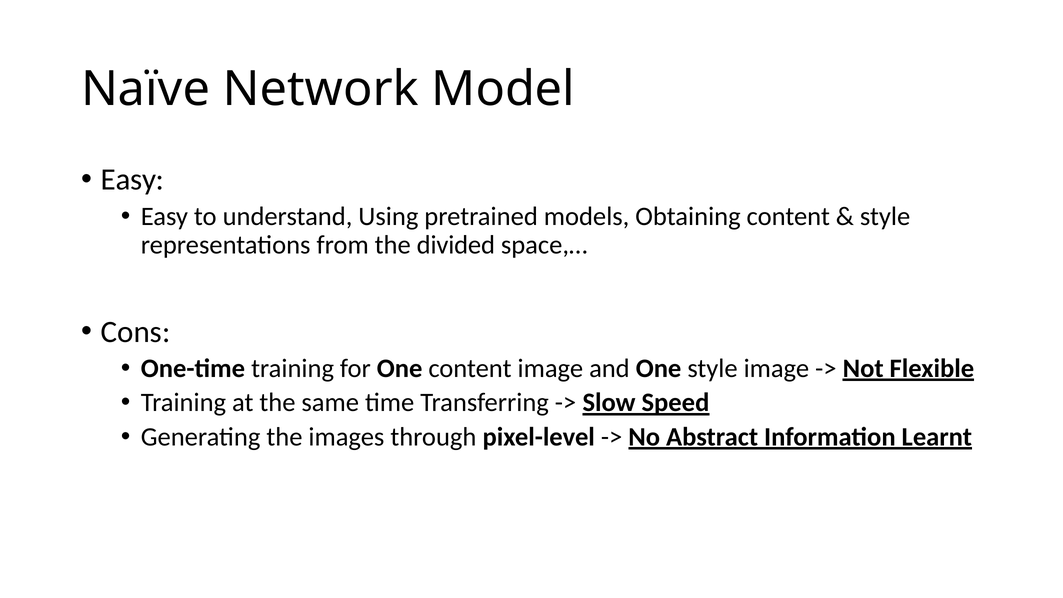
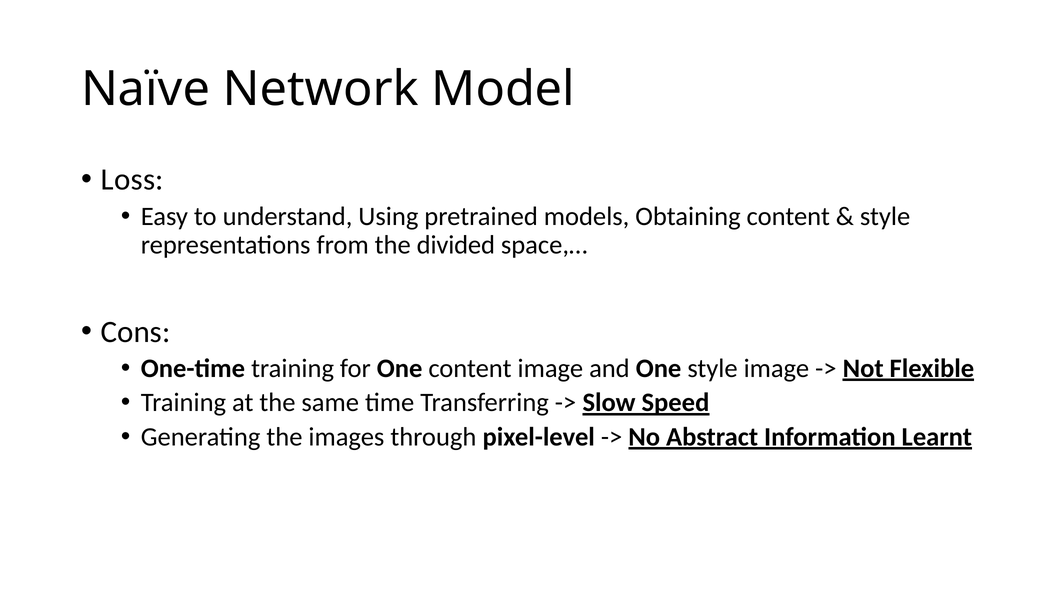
Easy: Easy -> Loss (132, 180)
